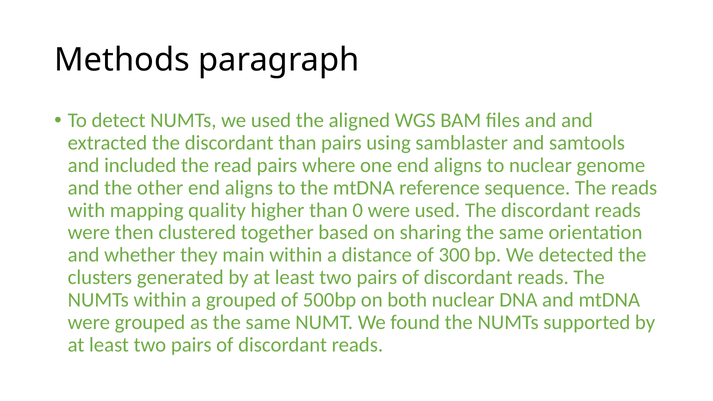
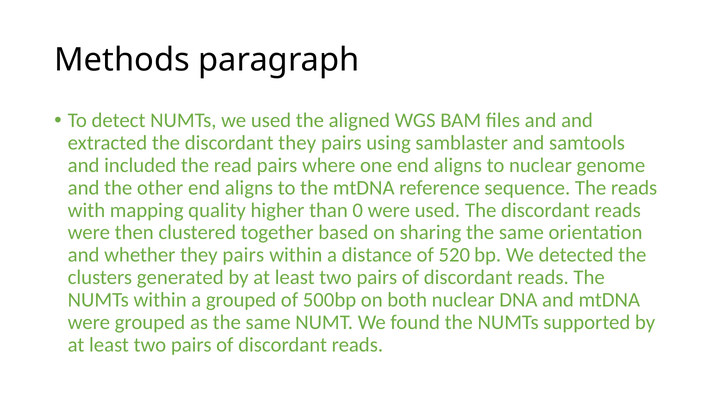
discordant than: than -> they (297, 143)
whether they main: main -> pairs (243, 255)
300: 300 -> 520 (454, 255)
